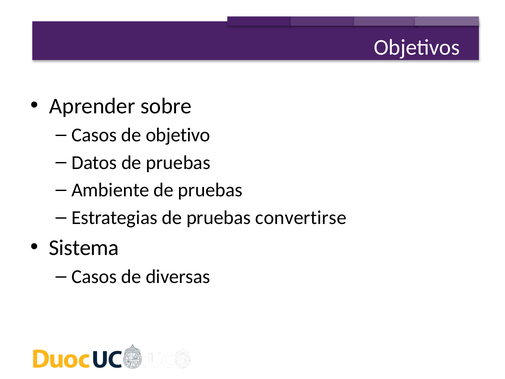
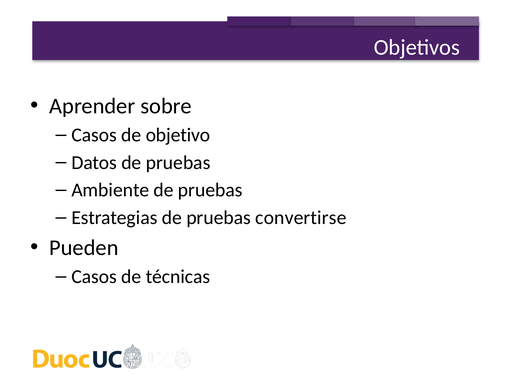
Sistema: Sistema -> Pueden (84, 247)
diversas: diversas -> técnicas (178, 276)
